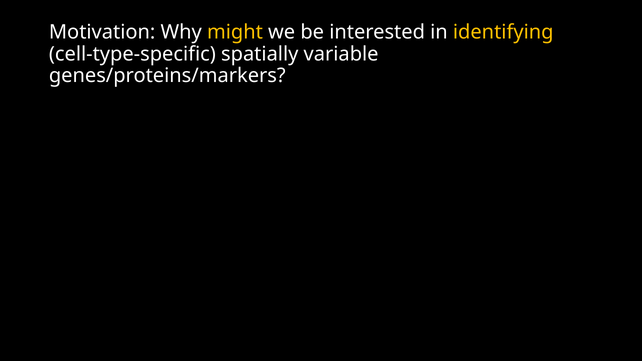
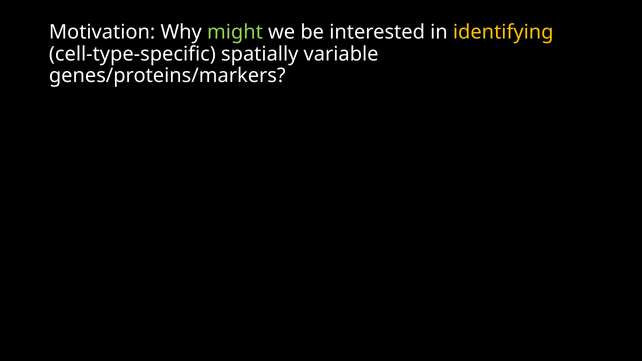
might colour: yellow -> light green (235, 32)
